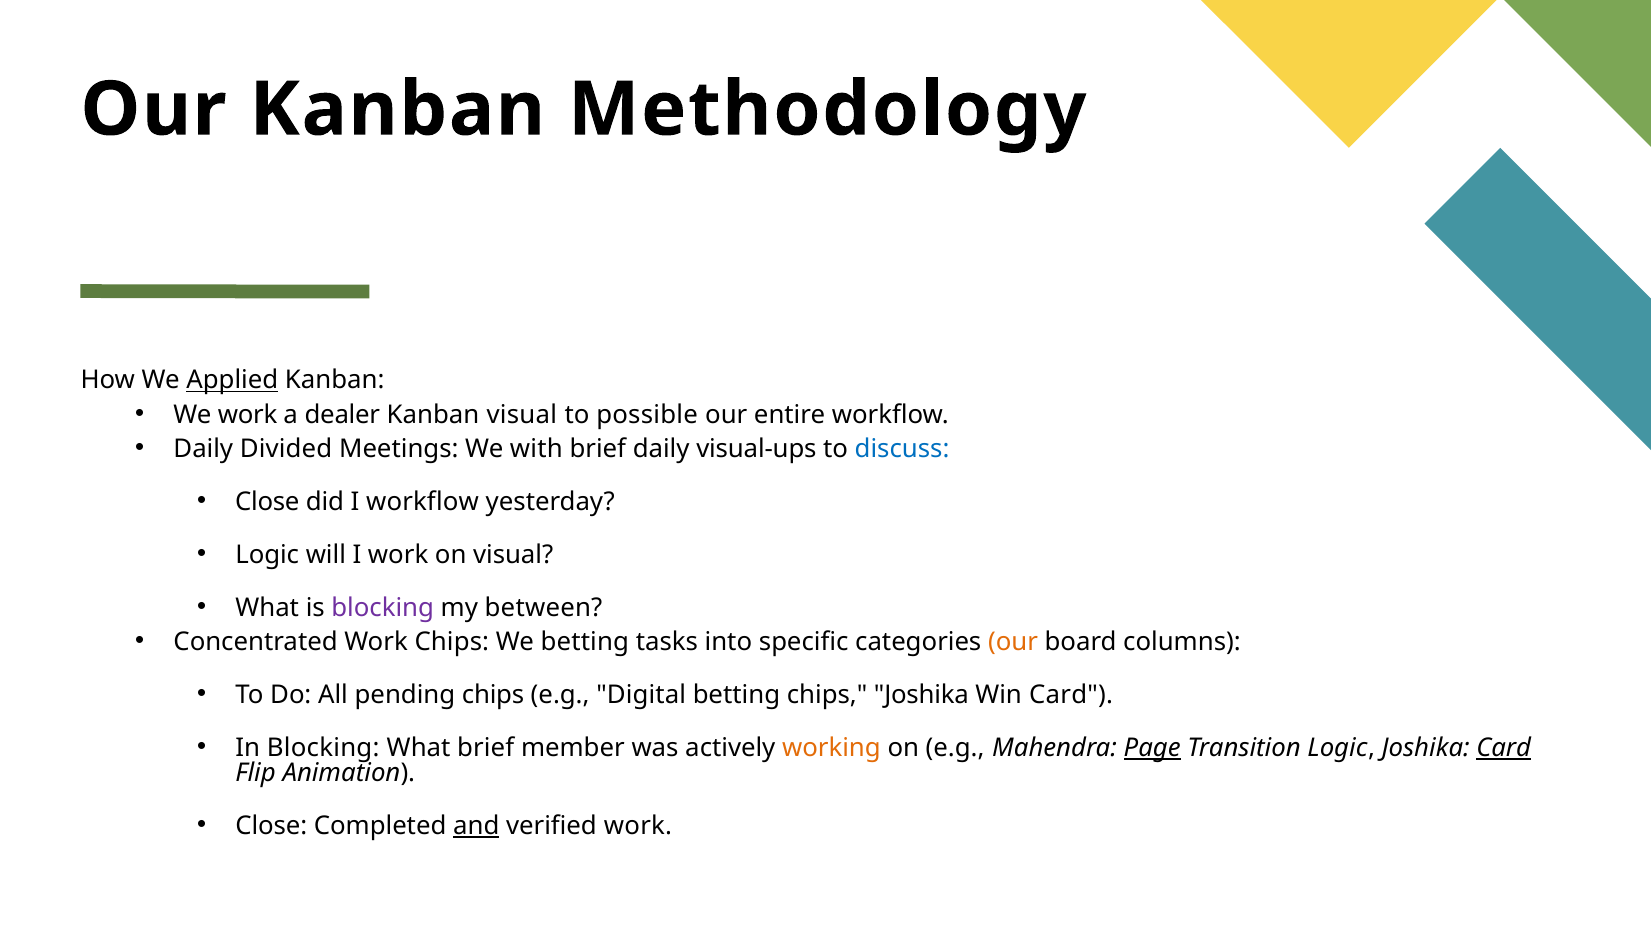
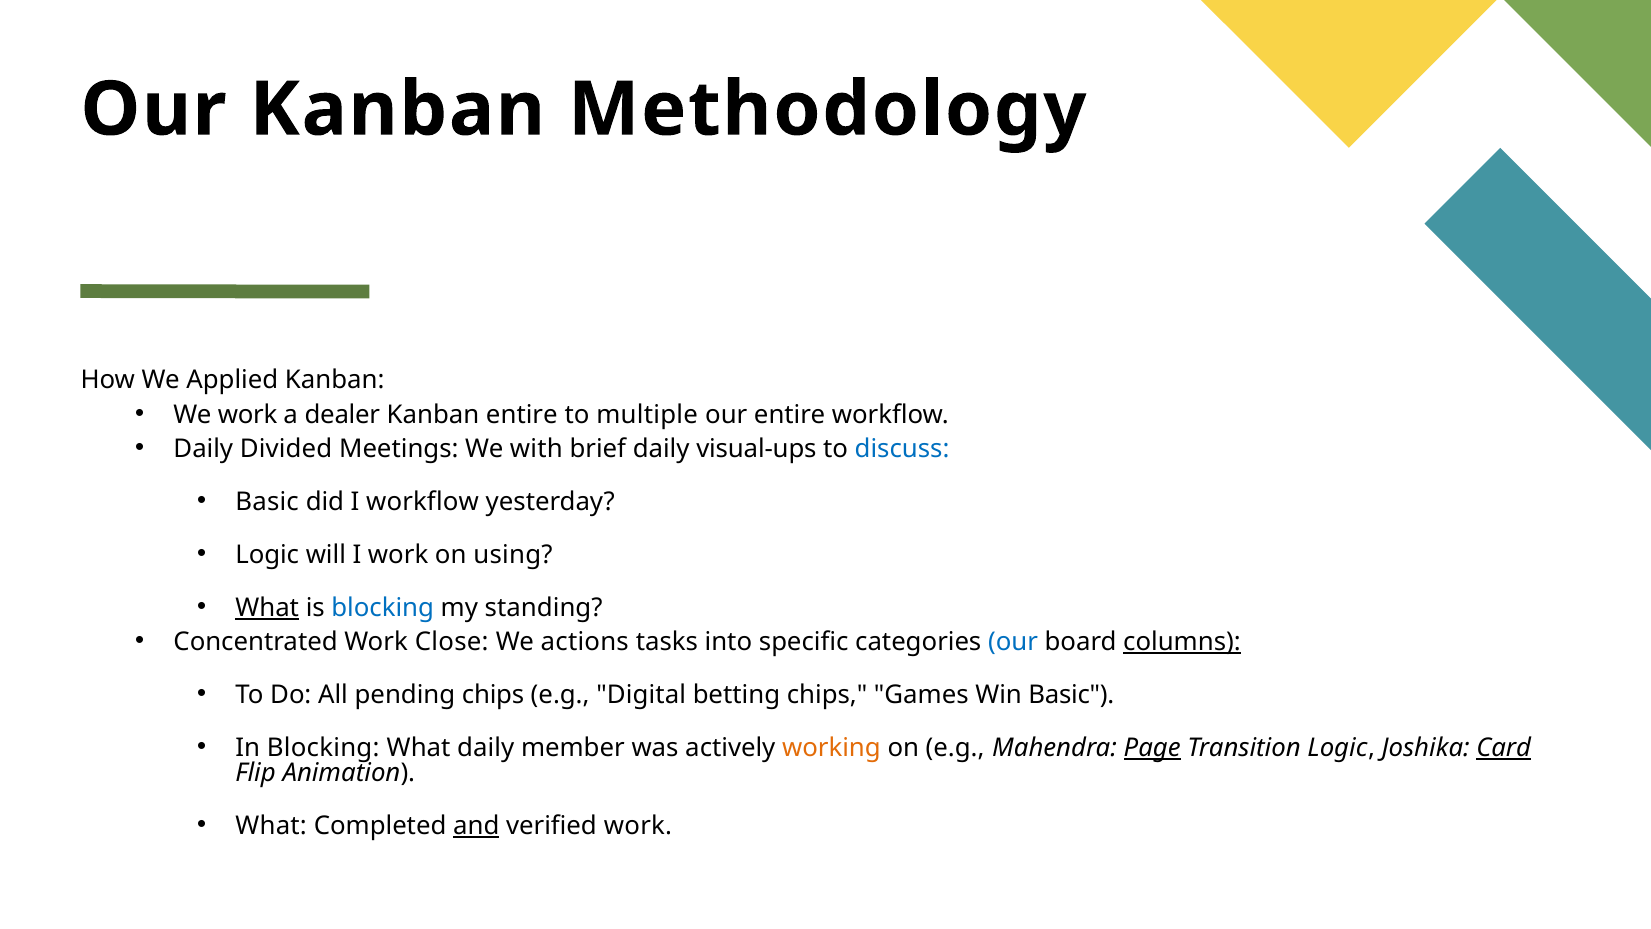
Applied underline: present -> none (232, 380)
Kanban visual: visual -> entire (522, 414)
possible: possible -> multiple (647, 414)
Close: Close -> Basic (267, 502)
on visual: visual -> using (513, 555)
What underline: none -> present (267, 607)
blocking colour: purple -> blue (383, 607)
between: between -> standing (544, 607)
Work Chips: Chips -> Close (452, 642)
We betting: betting -> actions (585, 642)
our colour: orange -> blue (1013, 642)
columns underline: none -> present (1182, 642)
chips Joshika: Joshika -> Games (921, 695)
Win Card: Card -> Basic (1071, 695)
What brief: brief -> daily (486, 748)
Close: Close -> What (271, 826)
